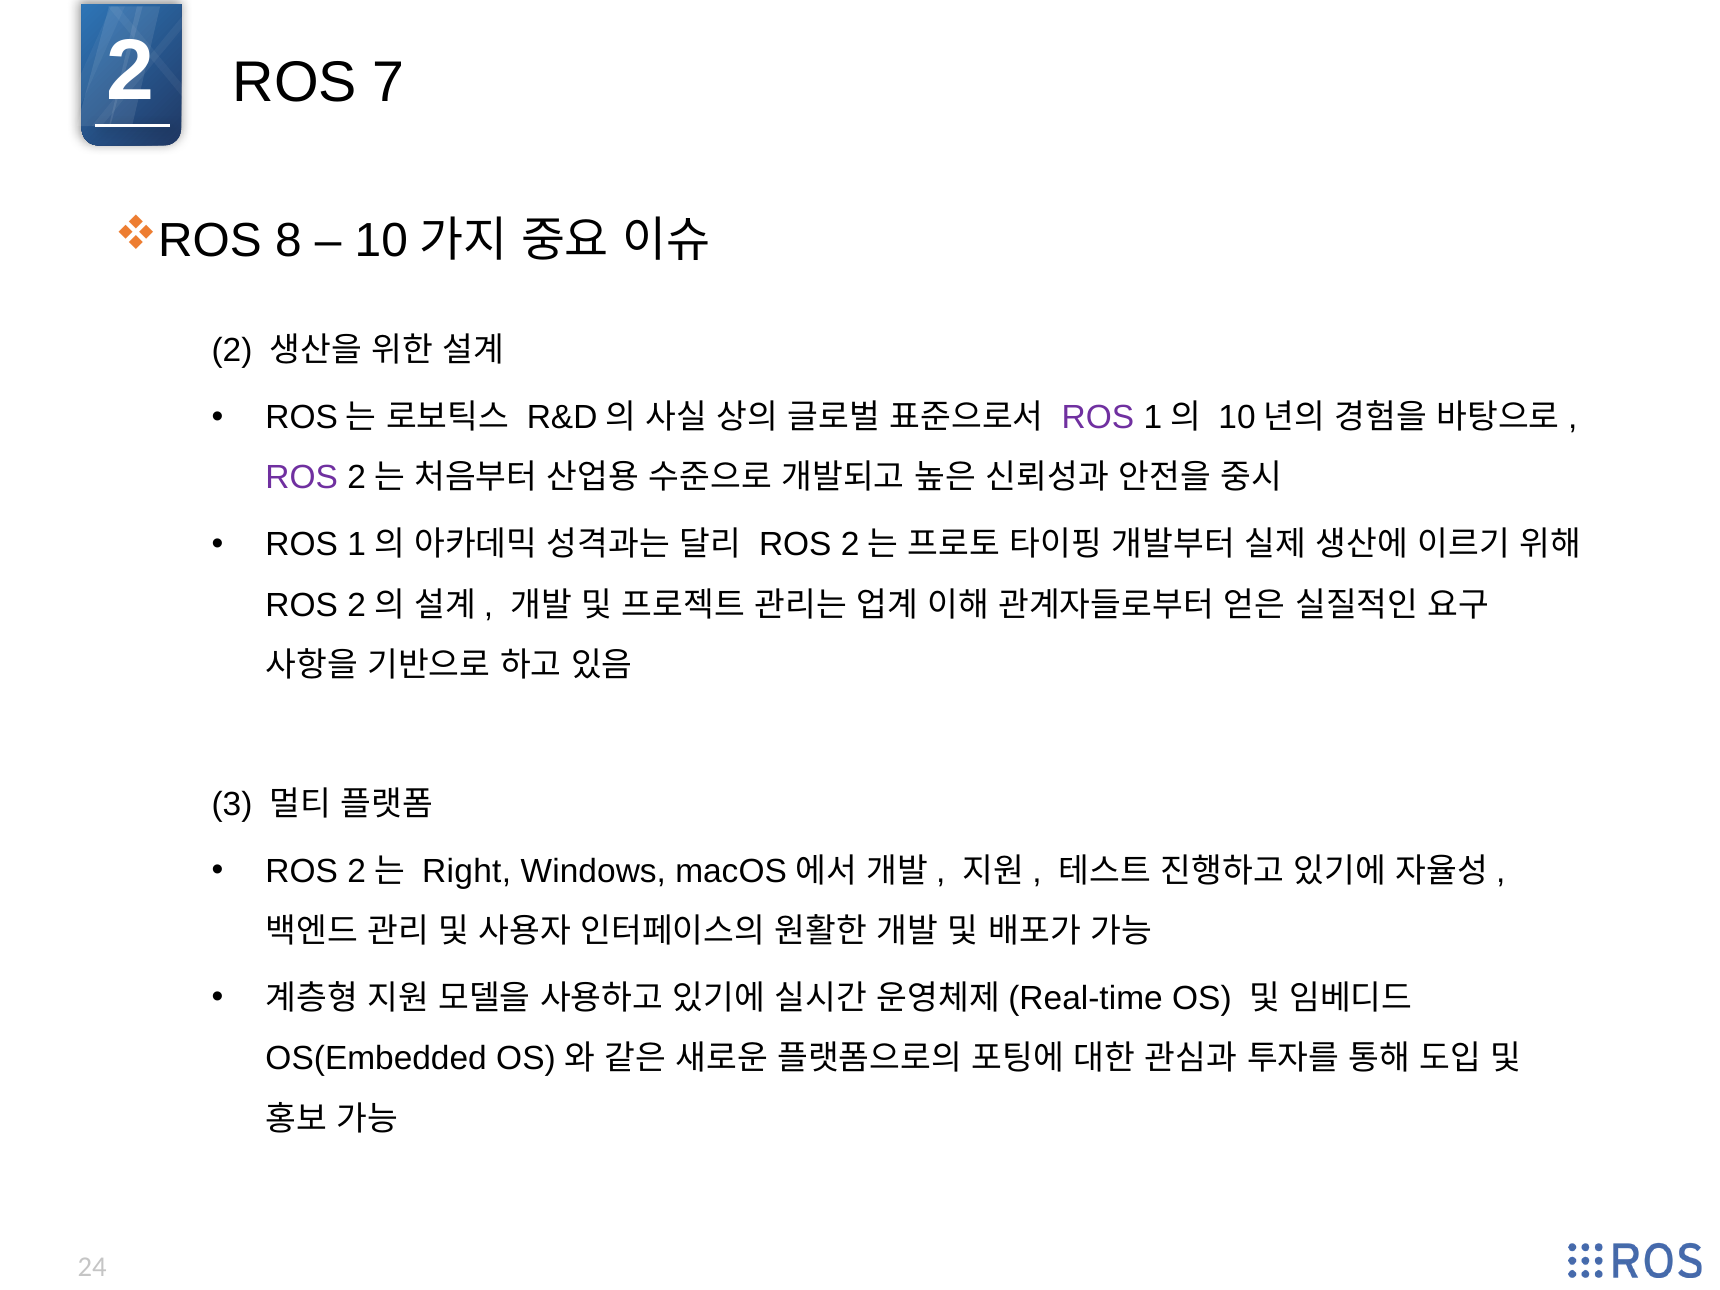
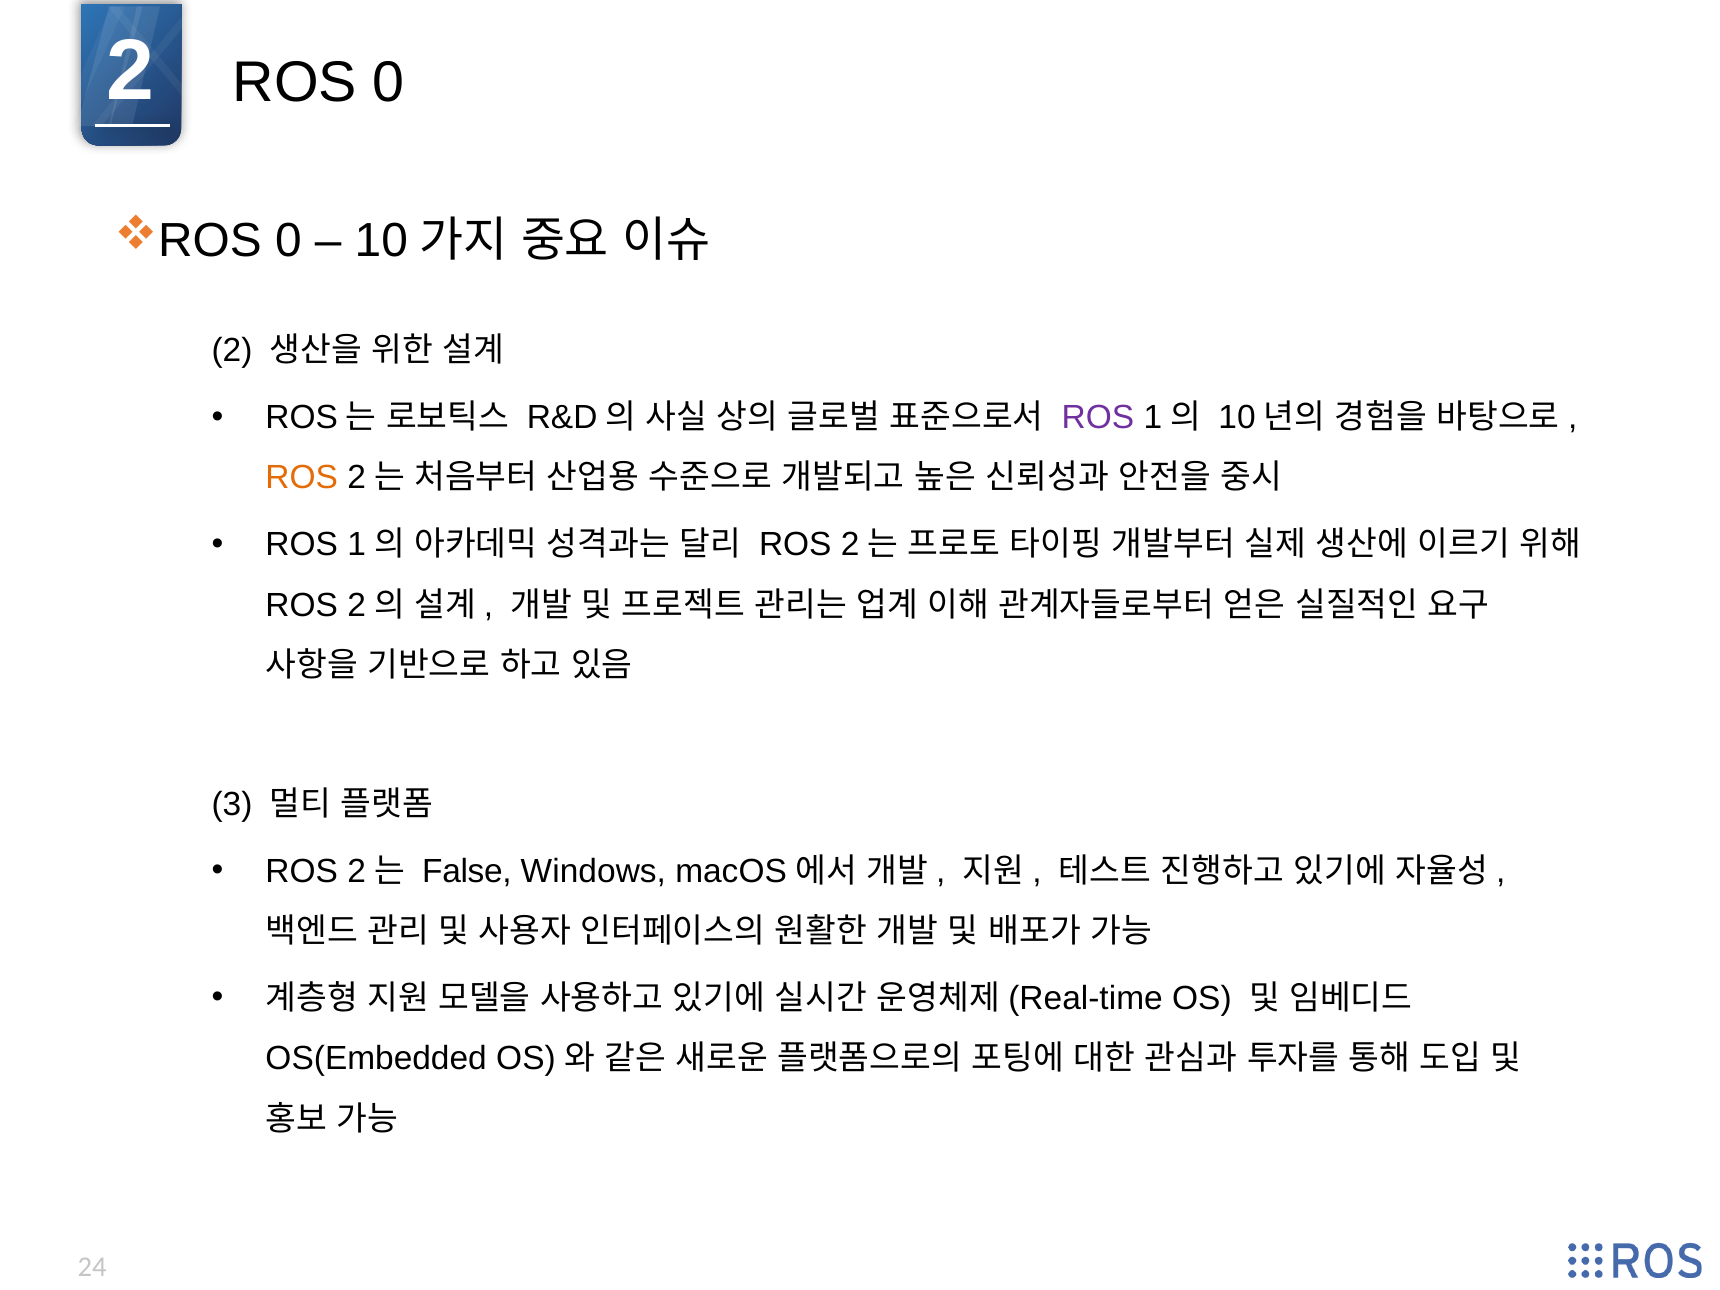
ROS 7: 7 -> 0 (389, 82)
8: 8 -> 0 (288, 241)
ROS colour: purple -> orange (302, 478)
Right: Right -> False (467, 872)
